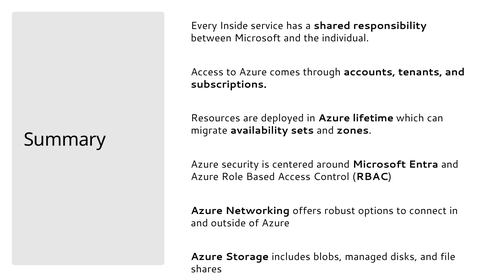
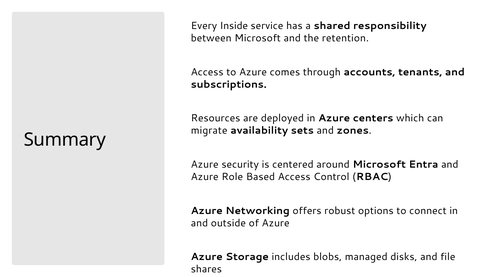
individual: individual -> retention (345, 38)
lifetime: lifetime -> centers (373, 118)
